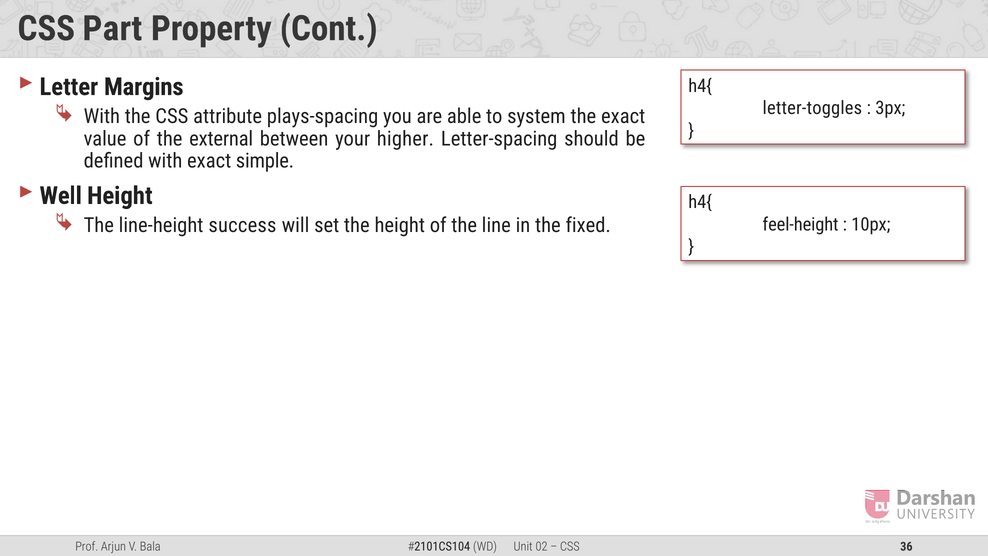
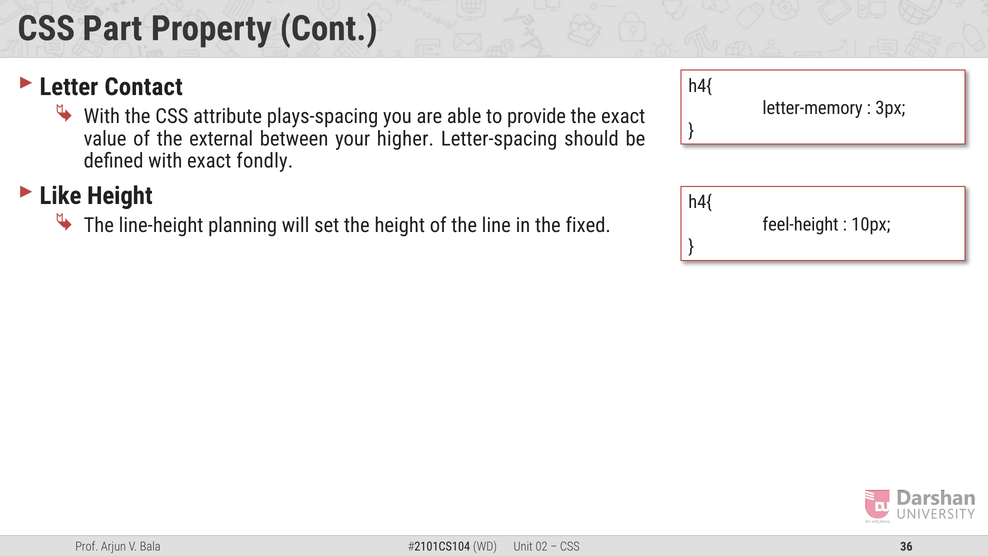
Margins: Margins -> Contact (144, 87)
letter-toggles: letter-toggles -> letter-memory (813, 108)
system: system -> provide (537, 116)
simple: simple -> fondly (265, 161)
Well: Well -> Like (60, 196)
success: success -> planning (243, 225)
